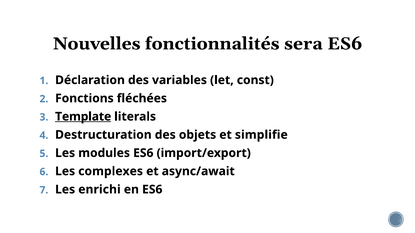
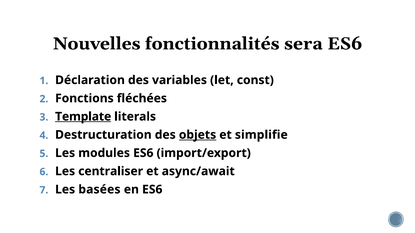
objets underline: none -> present (198, 135)
complexes: complexes -> centraliser (111, 172)
enrichi: enrichi -> basées (99, 190)
